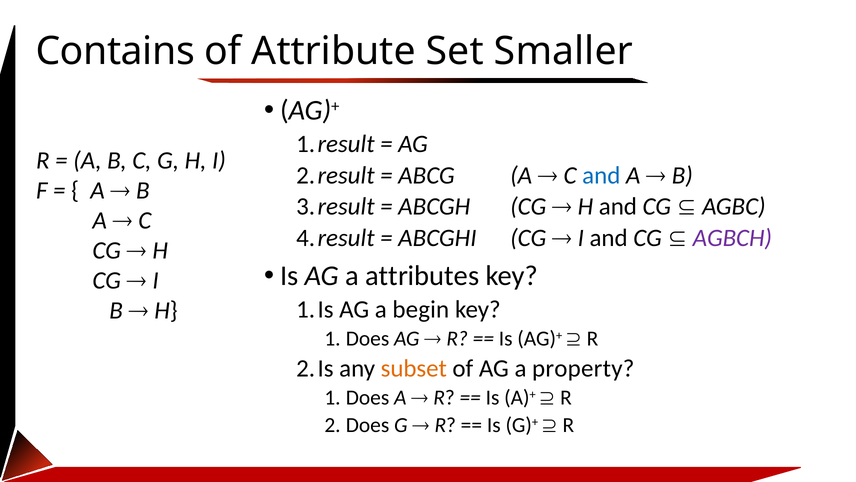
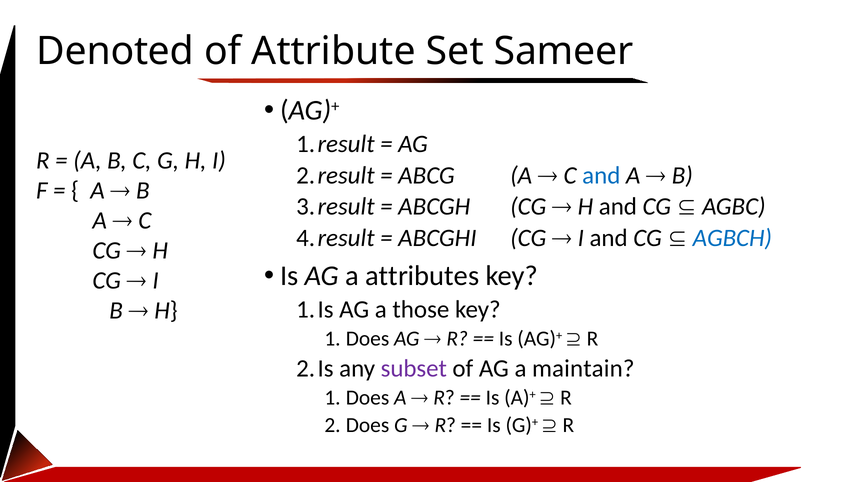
Contains: Contains -> Denoted (115, 51)
Smaller: Smaller -> Sameer (564, 51)
AGBCH colour: purple -> blue (732, 238)
begin: begin -> those (421, 309)
subset colour: orange -> purple (414, 368)
property: property -> maintain (583, 368)
